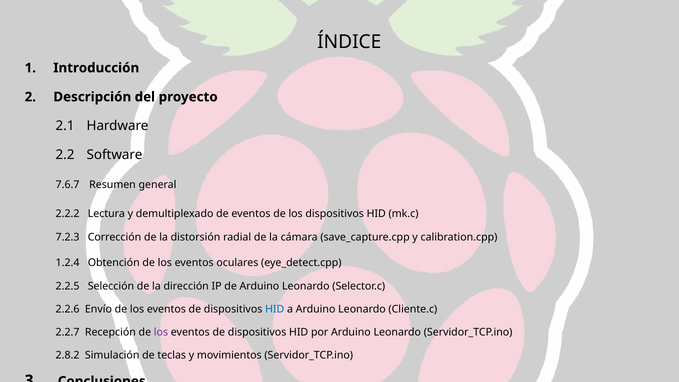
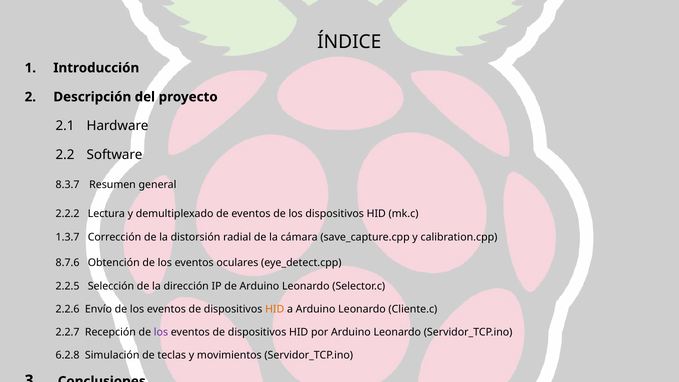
7.6.7: 7.6.7 -> 8.3.7 (68, 185)
7.2.3: 7.2.3 -> 1.3.7 (68, 237)
1.2.4: 1.2.4 -> 8.7.6 (68, 263)
HID colour: blue -> orange (275, 309)
2.8.2: 2.8.2 -> 6.2.8 (68, 355)
